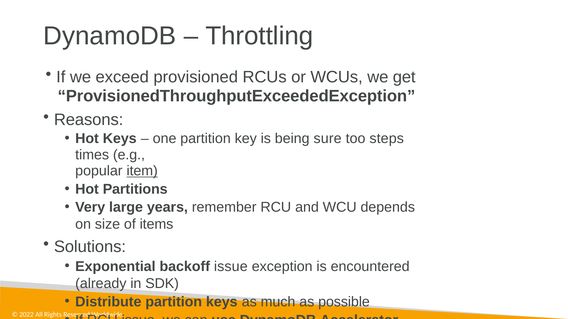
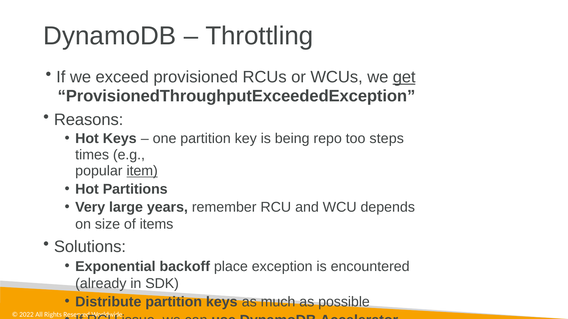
get underline: none -> present (404, 77)
sure: sure -> repo (328, 139)
backoff issue: issue -> place (231, 267)
